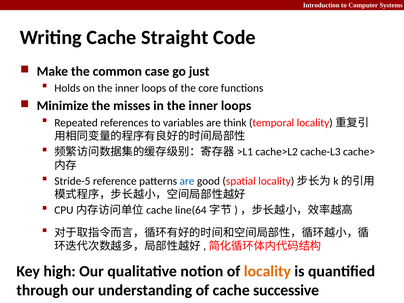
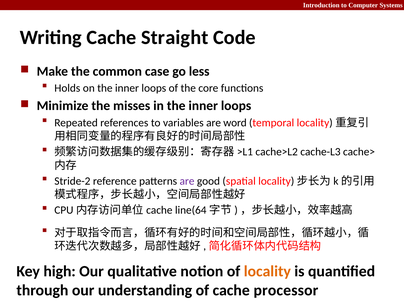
just: just -> less (199, 71)
think: think -> word (235, 123)
Stride-5: Stride-5 -> Stride-2 (72, 181)
are colour: blue -> purple (187, 181)
successive: successive -> processor (286, 290)
